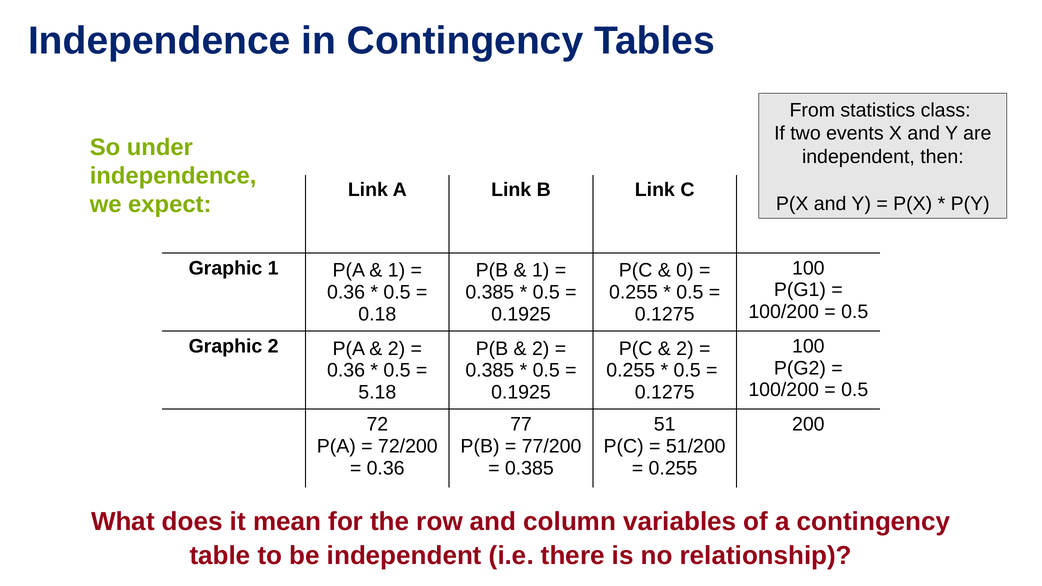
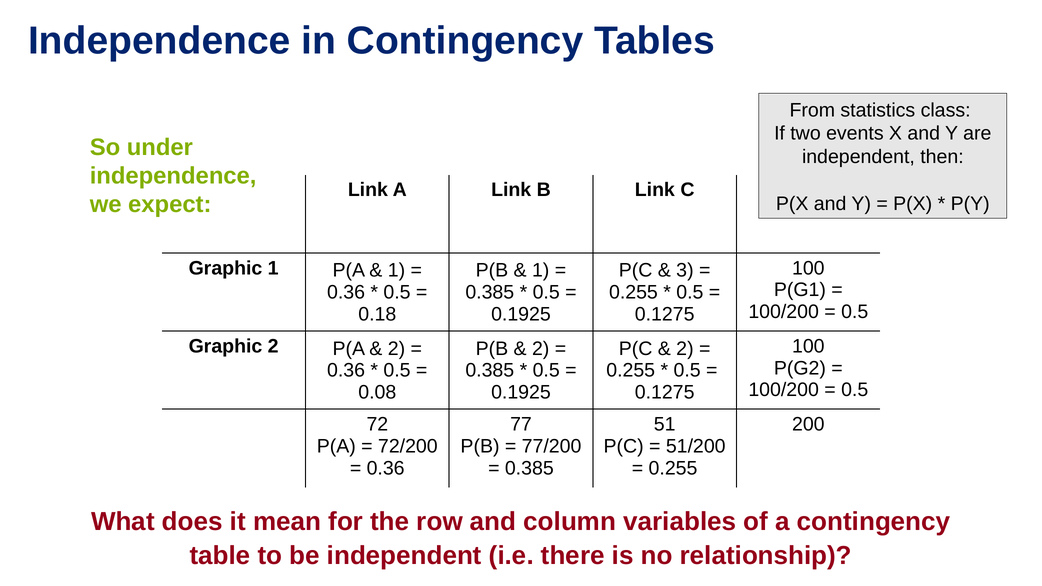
0: 0 -> 3 (685, 270)
5.18: 5.18 -> 0.08 (377, 392)
